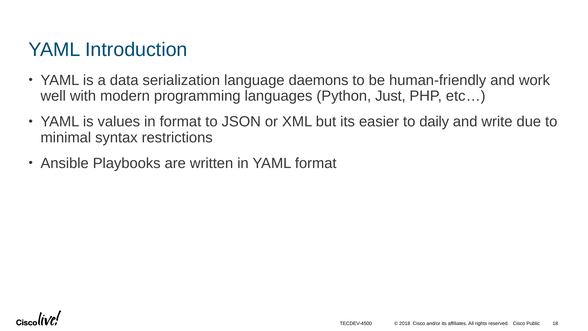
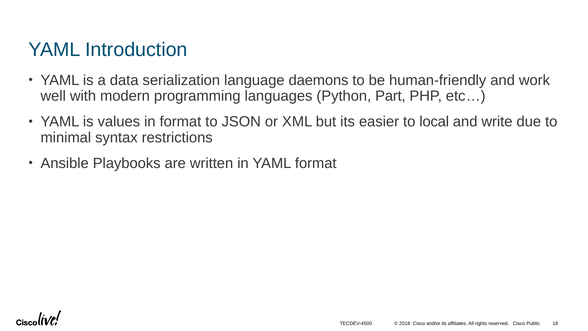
Just: Just -> Part (390, 96)
daily: daily -> local (434, 122)
